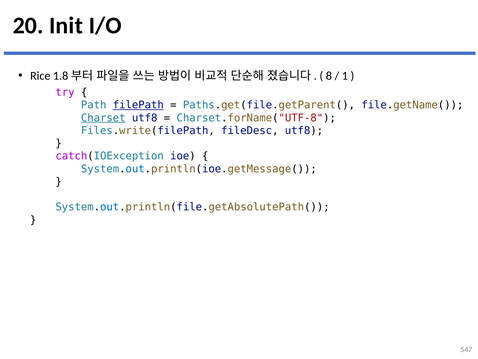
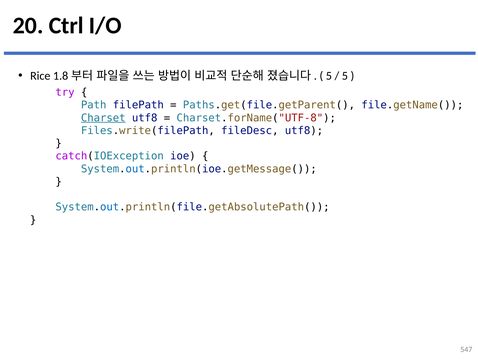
Init: Init -> Ctrl (66, 26)
8: 8 -> 5 (329, 76)
1: 1 -> 5 (345, 76)
filePath underline: present -> none (138, 105)
